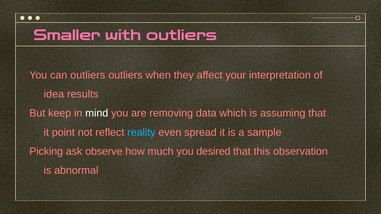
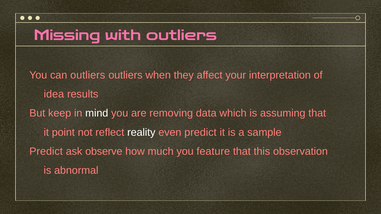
Smaller: Smaller -> Missing (67, 35)
reality colour: light blue -> white (141, 132)
even spread: spread -> predict (200, 132)
Picking: Picking -> Predict (46, 152)
desired: desired -> feature (213, 152)
